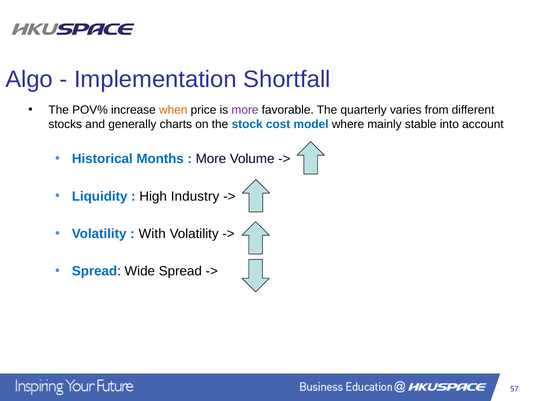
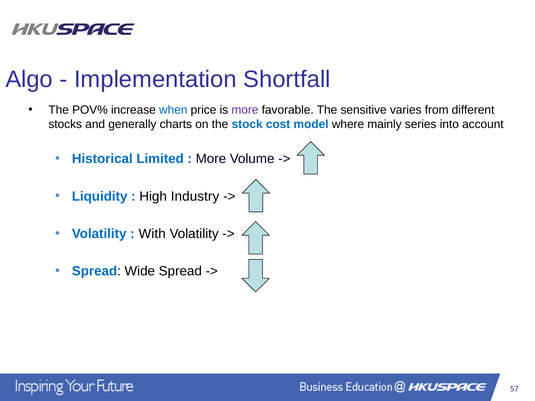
when colour: orange -> blue (173, 110)
quarterly: quarterly -> sensitive (364, 110)
stable: stable -> series (421, 124)
Months: Months -> Limited (160, 159)
